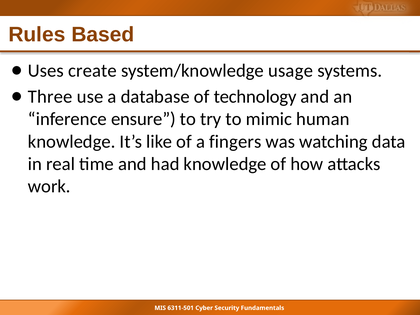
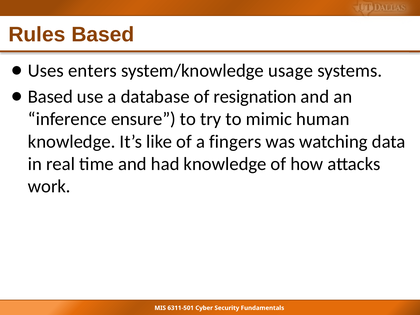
create: create -> enters (93, 71)
Three: Three -> Based (50, 97)
technology: technology -> resignation (255, 97)
